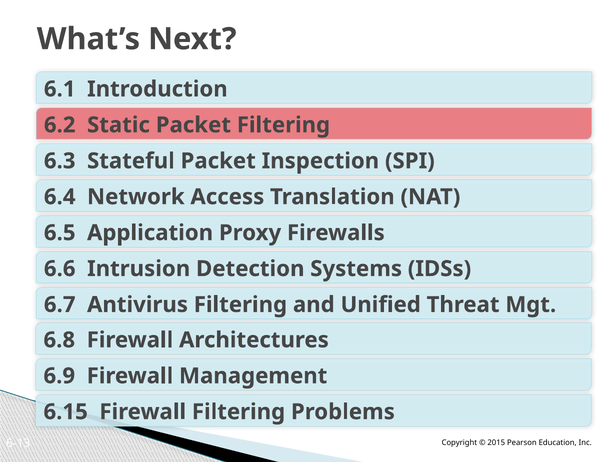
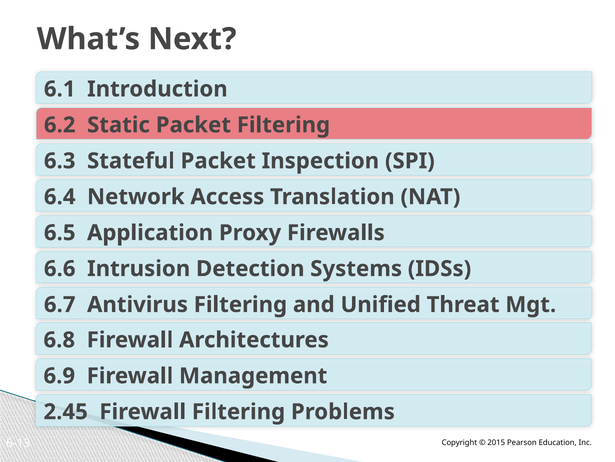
6.15: 6.15 -> 2.45 (66, 411)
